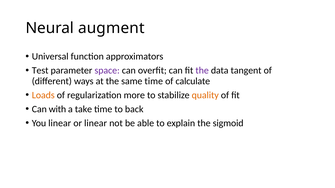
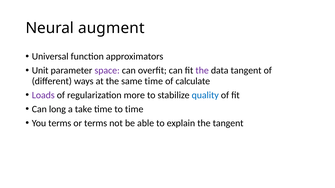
Test: Test -> Unit (40, 71)
Loads colour: orange -> purple (43, 95)
quality colour: orange -> blue (205, 95)
with: with -> long (57, 109)
to back: back -> time (134, 109)
You linear: linear -> terms (60, 123)
or linear: linear -> terms (96, 123)
the sigmoid: sigmoid -> tangent (228, 123)
